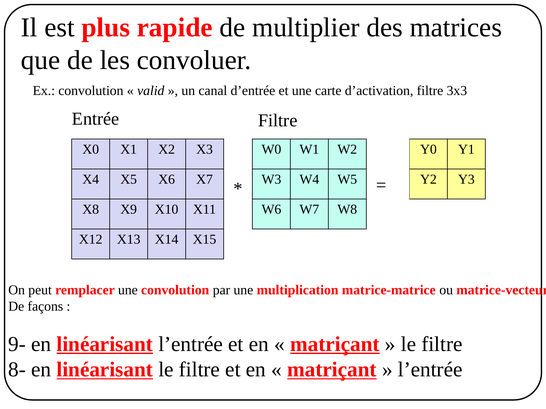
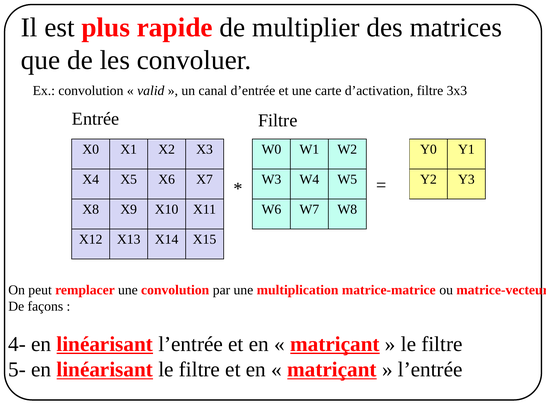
9-: 9- -> 4- (17, 344)
8-: 8- -> 5- (17, 370)
